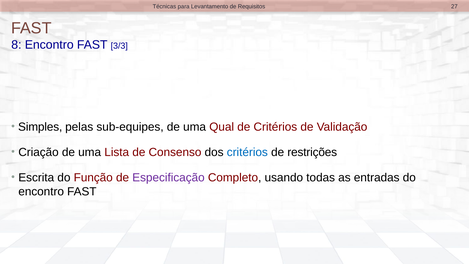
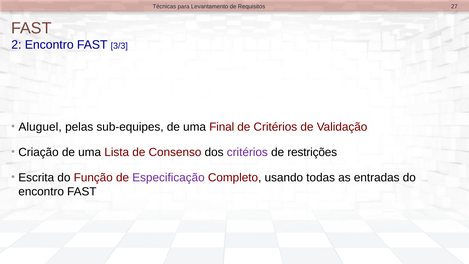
8: 8 -> 2 (16, 45)
Simples: Simples -> Aluguel (40, 127)
Qual: Qual -> Final (222, 127)
critérios colour: blue -> purple (247, 152)
